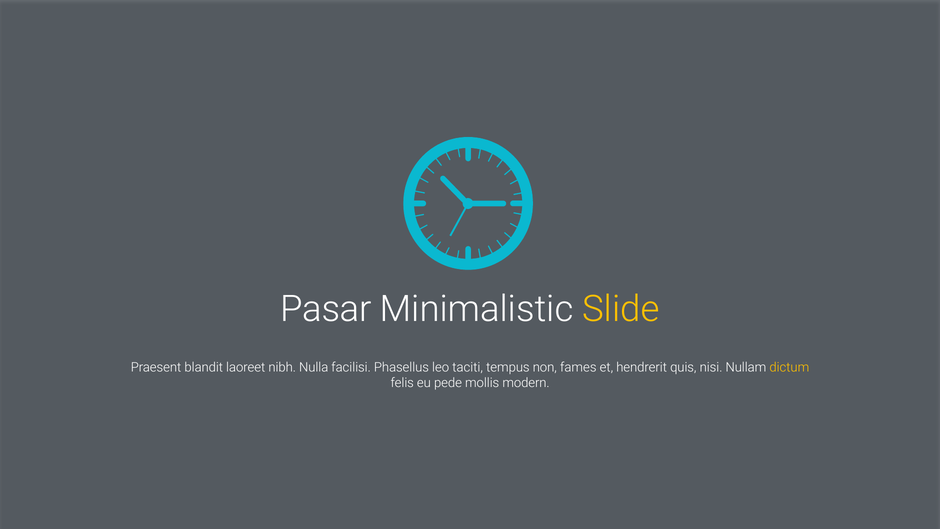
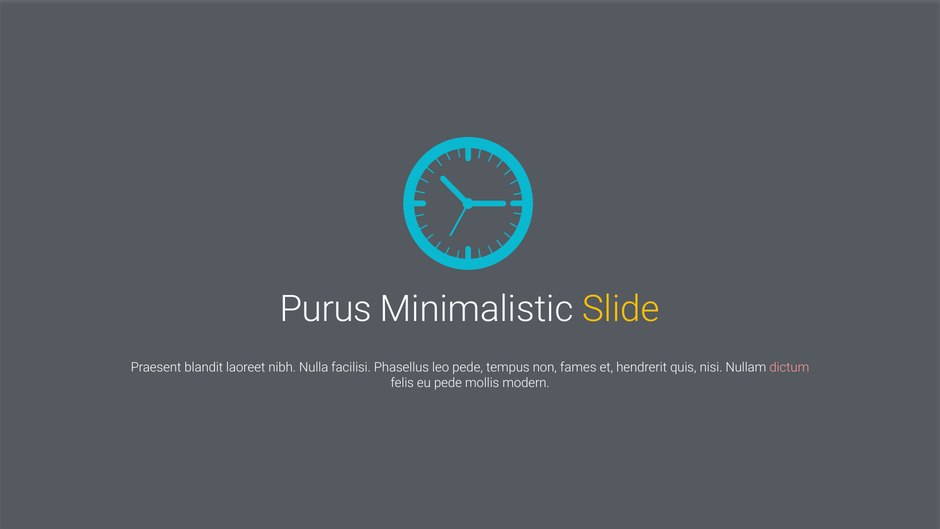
Pasar: Pasar -> Purus (326, 309)
leo taciti: taciti -> pede (468, 367)
dictum colour: yellow -> pink (789, 367)
